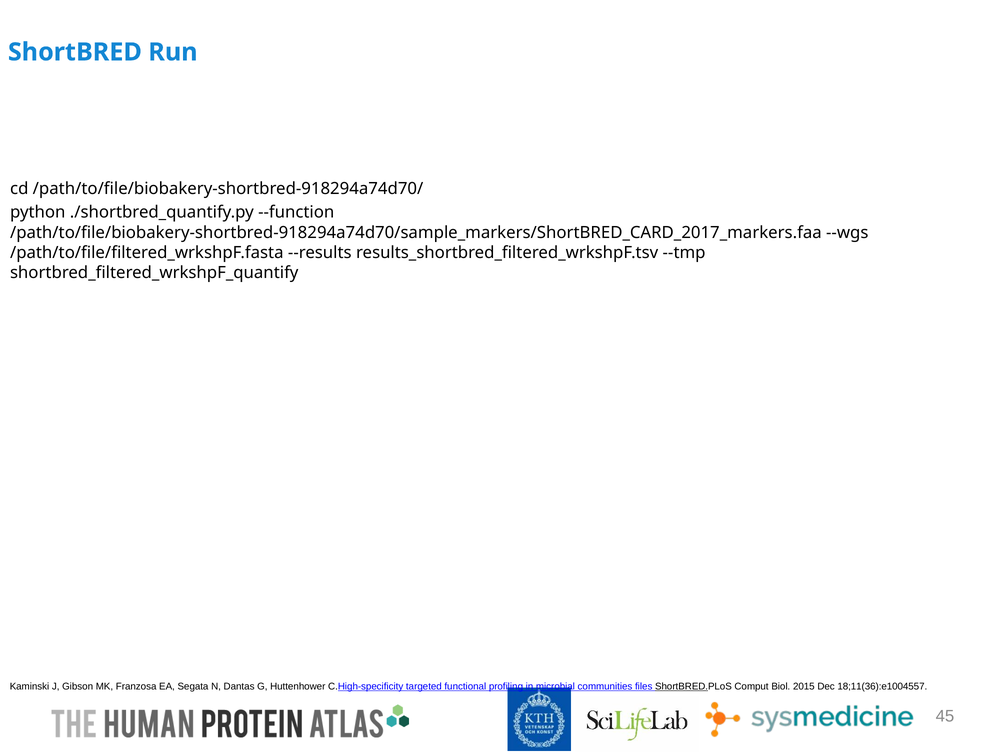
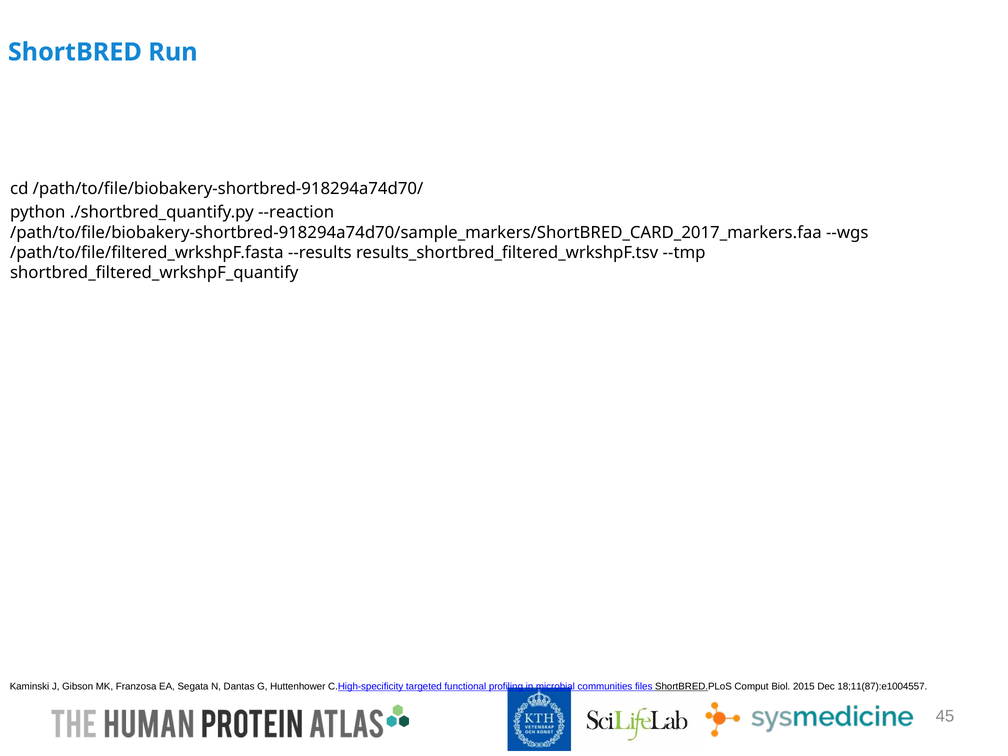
--function: --function -> --reaction (296, 212)
18;11(36):e1004557: 18;11(36):e1004557 -> 18;11(87):e1004557 (882, 687)
